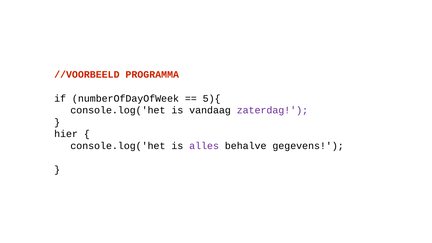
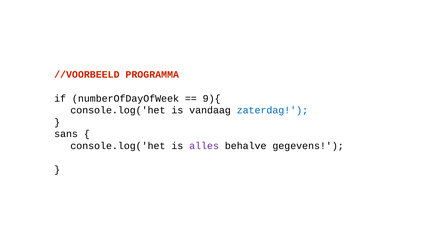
5){: 5){ -> 9){ (212, 98)
zaterdag colour: purple -> blue (272, 110)
hier: hier -> sans (66, 134)
